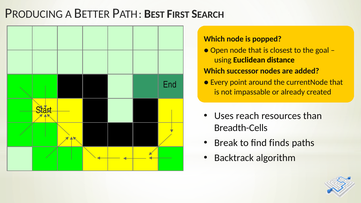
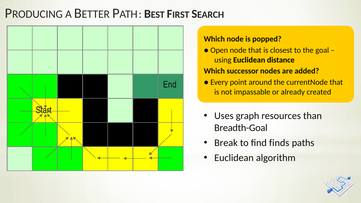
reach: reach -> graph (248, 116)
Breadth-Cells: Breadth-Cells -> Breadth-Goal (241, 128)
Backtrack: Backtrack -> Euclidean (234, 158)
